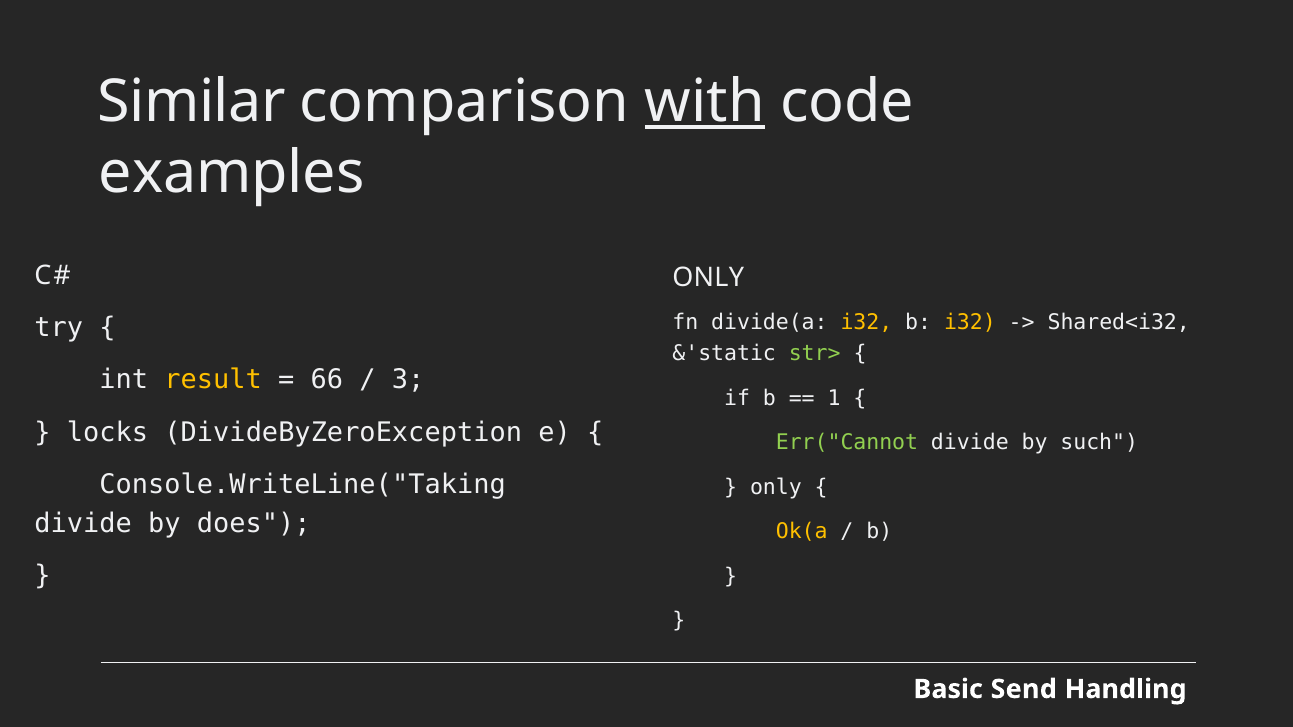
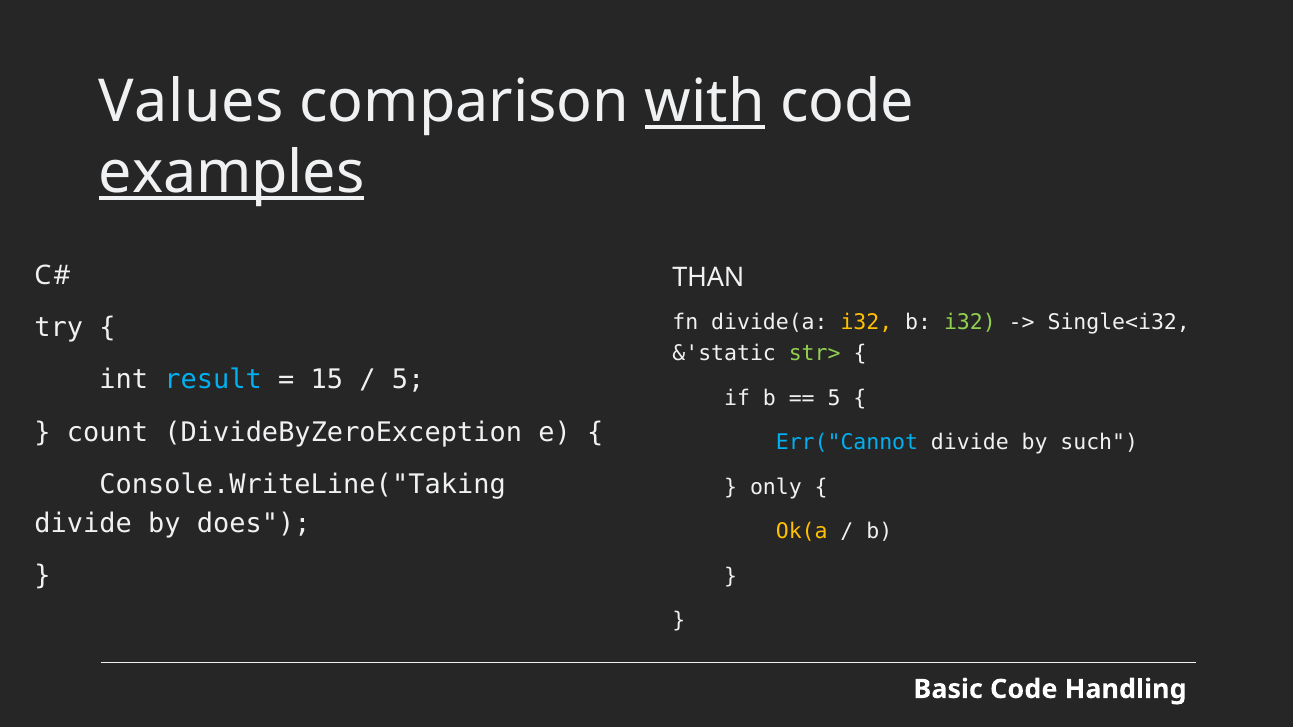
Similar: Similar -> Values (191, 102)
examples underline: none -> present (232, 173)
ONLY: ONLY -> THAN (708, 278)
i32 colour: yellow -> light green (970, 323)
Shared<i32: Shared<i32 -> Single<i32 (1119, 323)
result colour: yellow -> light blue (213, 380)
66: 66 -> 15 (327, 380)
3: 3 -> 5 (408, 380)
1: 1 -> 5 (834, 398)
locks: locks -> count (108, 432)
Err("Cannot colour: light green -> light blue (847, 443)
Basic Send: Send -> Code (1024, 689)
